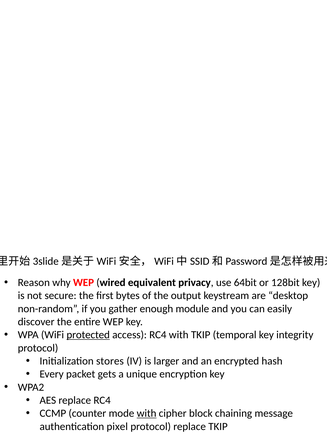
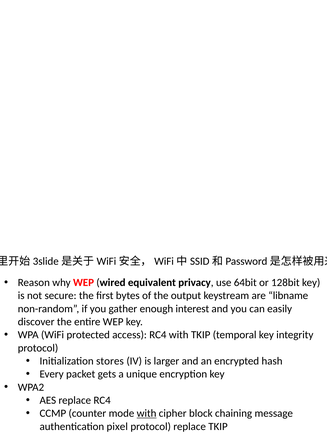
desktop: desktop -> libname (288, 296)
module: module -> interest (192, 309)
protected underline: present -> none (88, 335)
